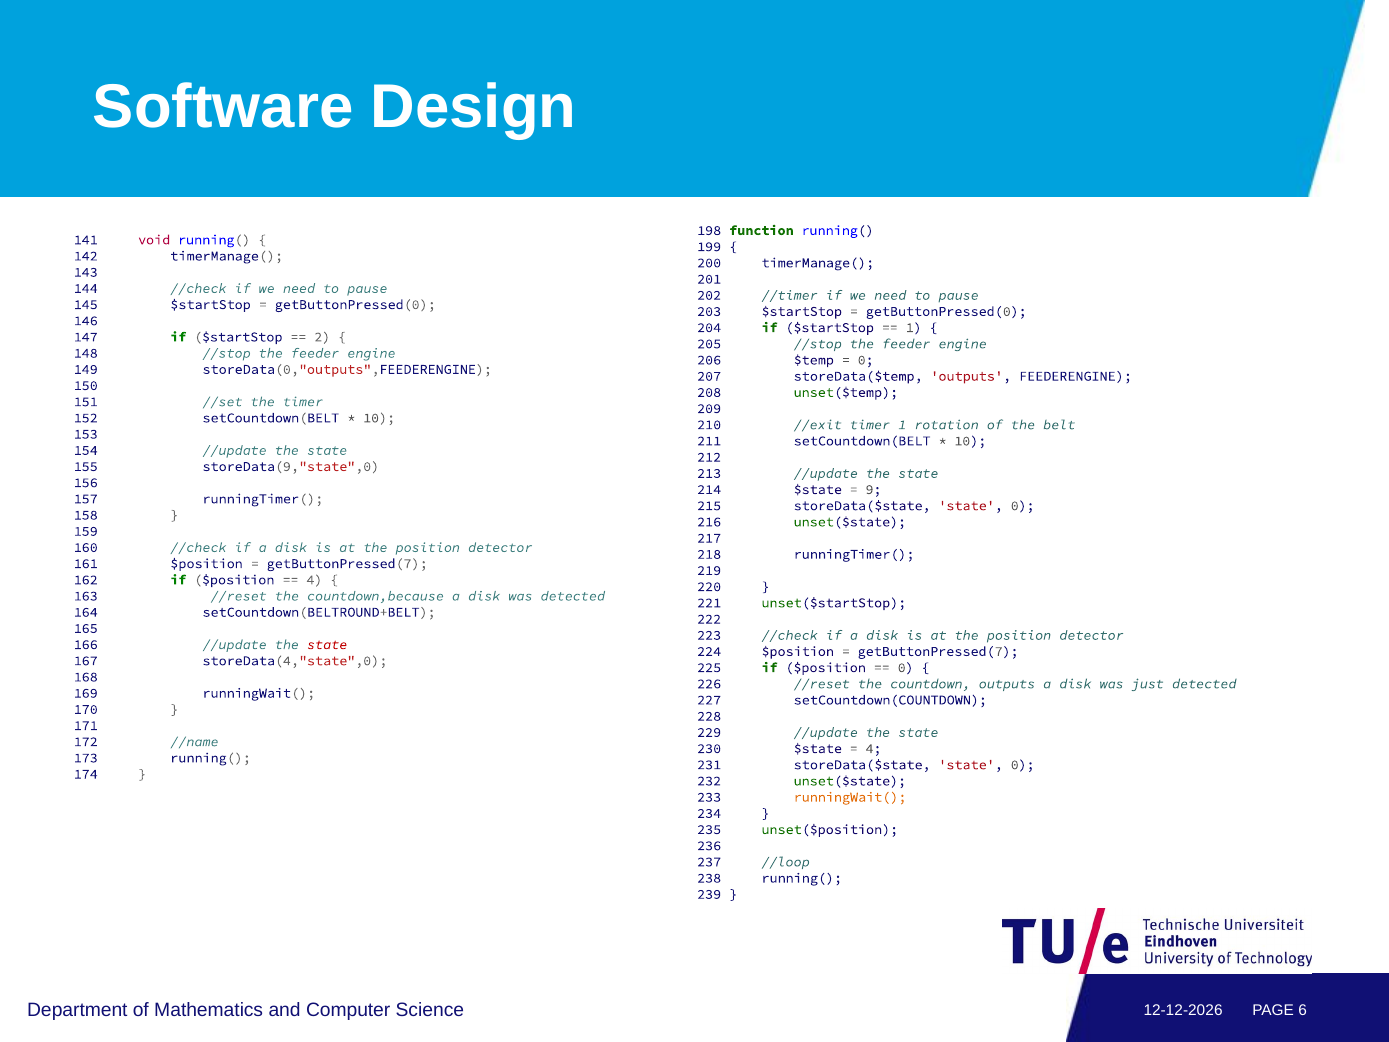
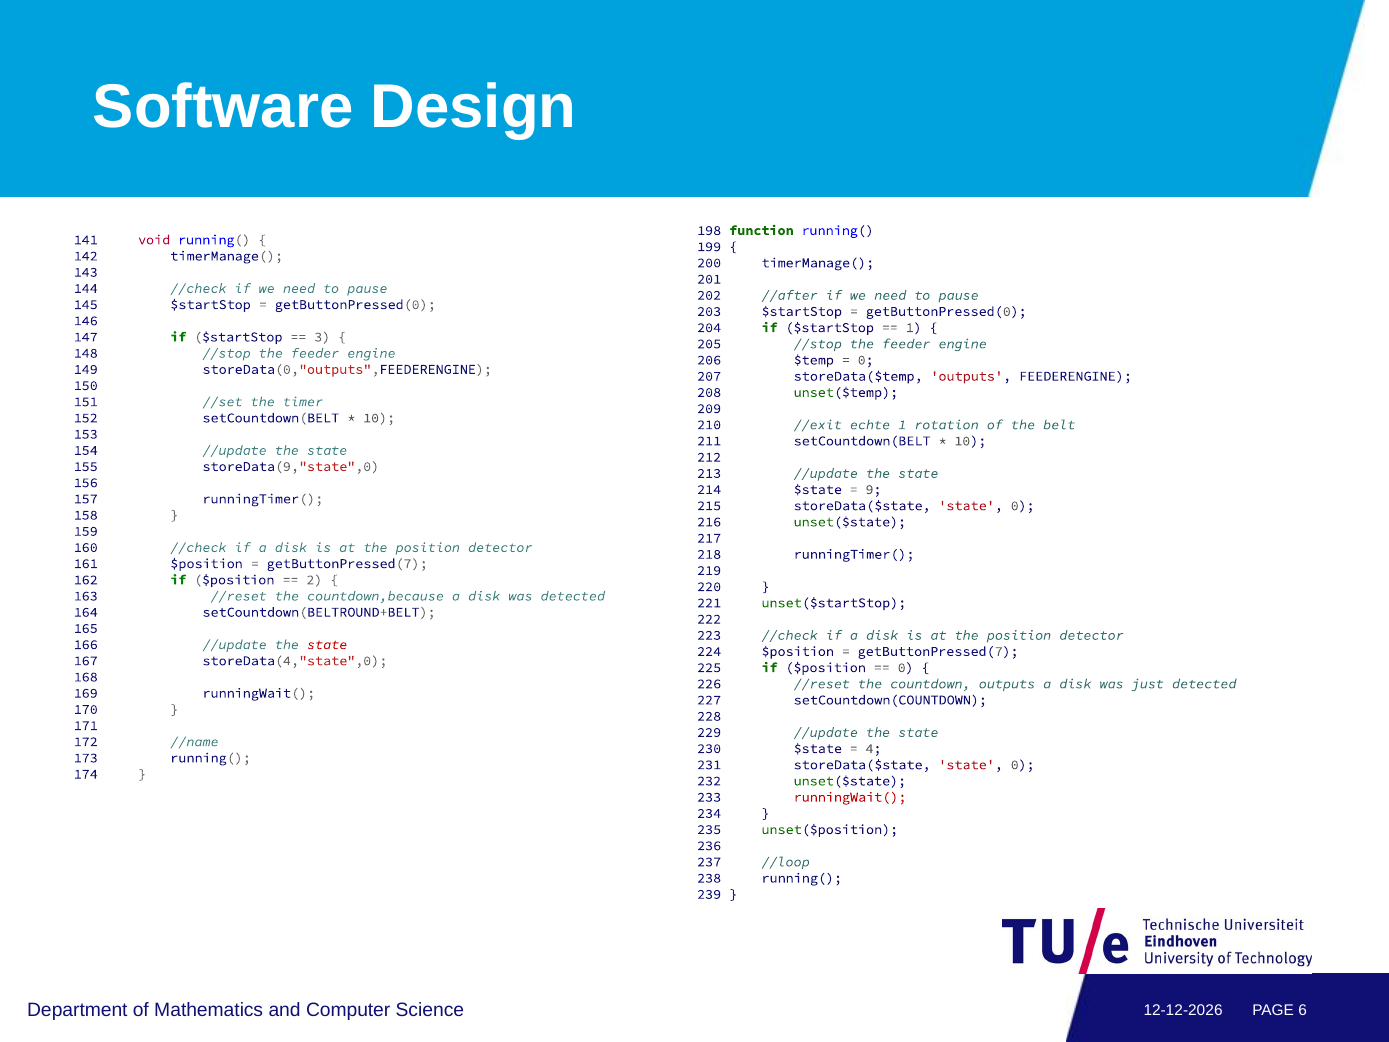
//timer: //timer -> //after (790, 295)
2: 2 -> 3 (322, 337)
//exit timer: timer -> echte (870, 425)
4: 4 -> 2 (314, 580)
runningWait( colour: orange -> red (850, 797)
